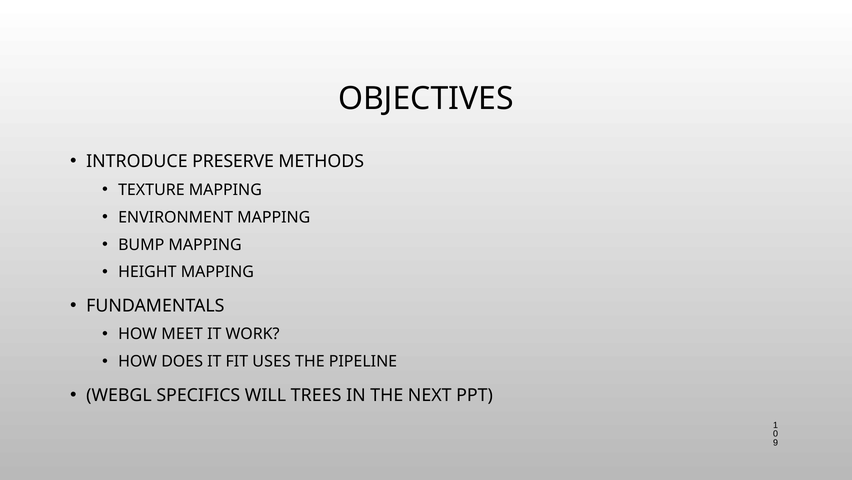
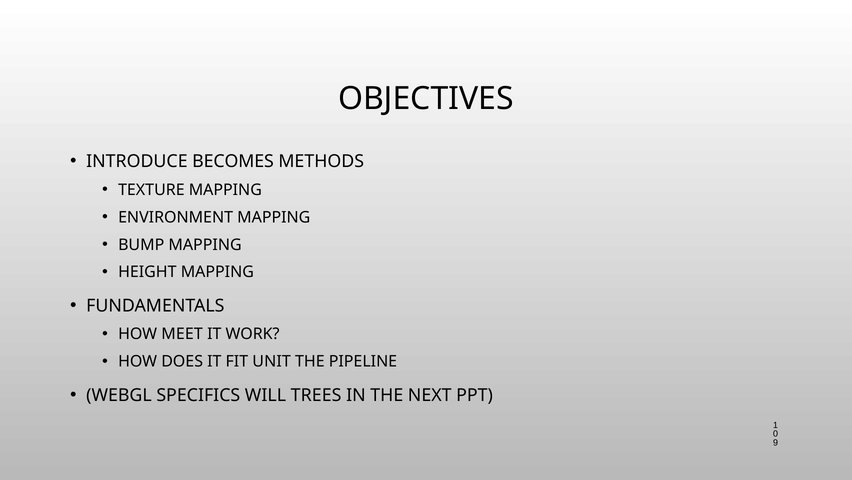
PRESERVE: PRESERVE -> BECOMES (233, 161)
USES: USES -> UNIT (272, 361)
